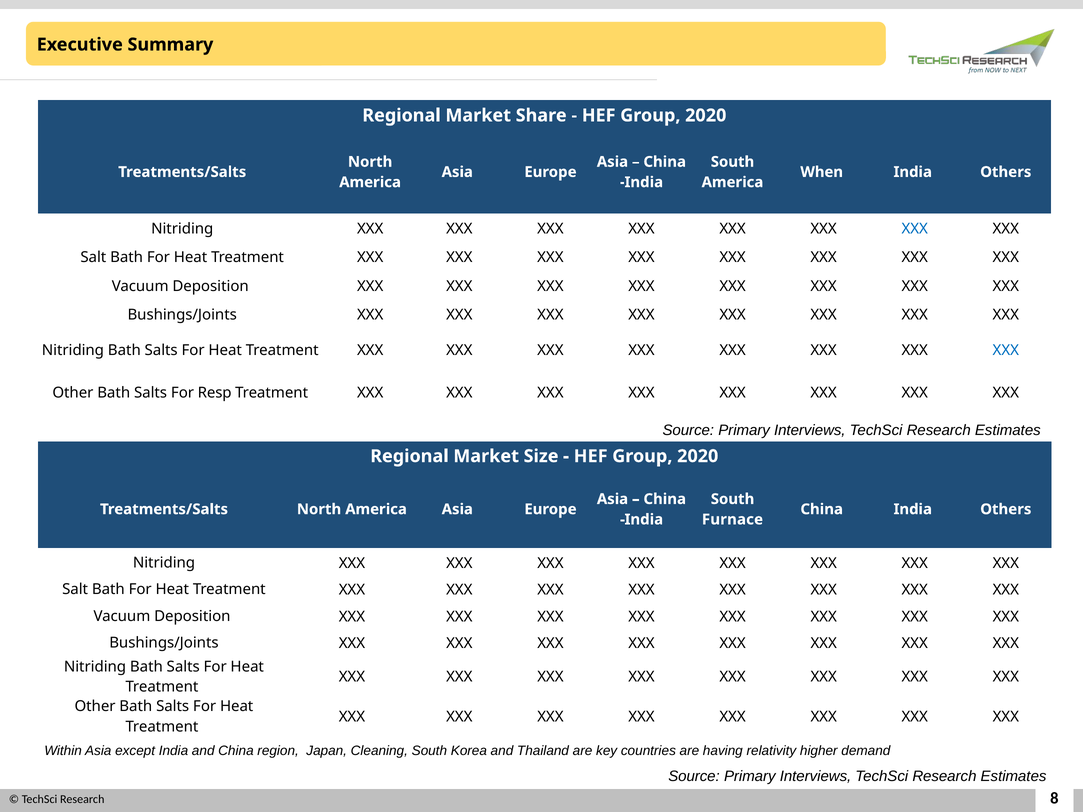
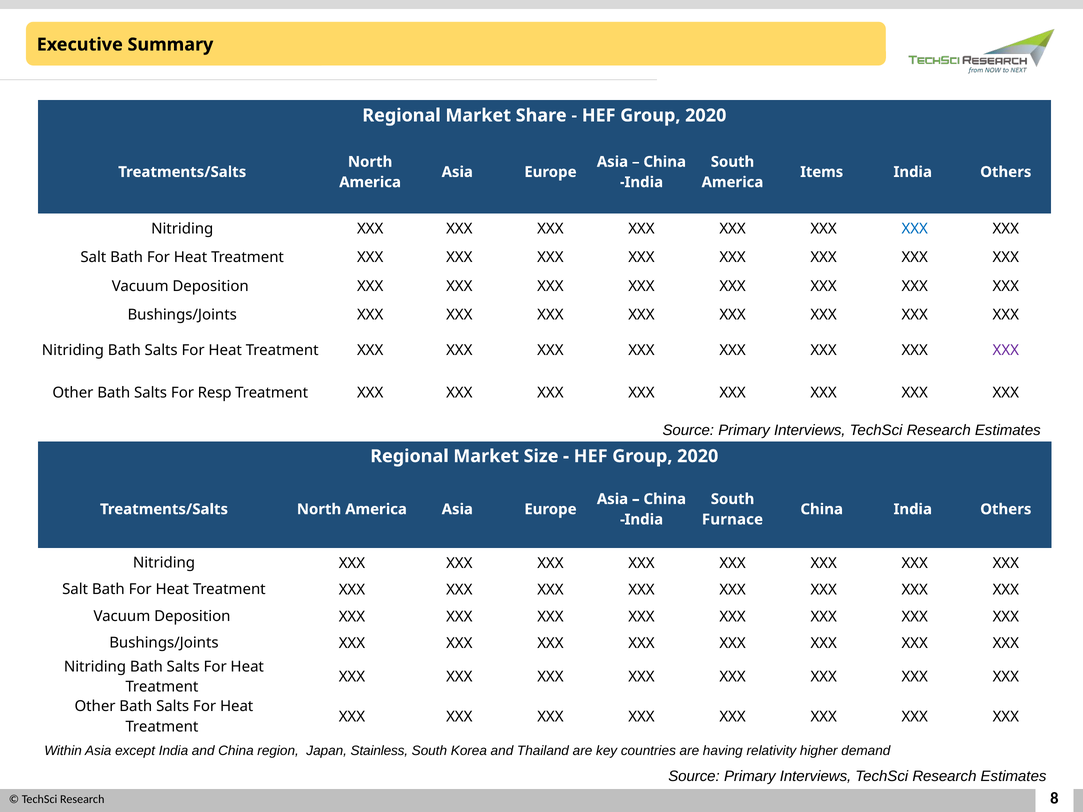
When: When -> Items (822, 172)
XXX colour: blue -> purple (1006, 351)
Cleaning: Cleaning -> Stainless (379, 751)
